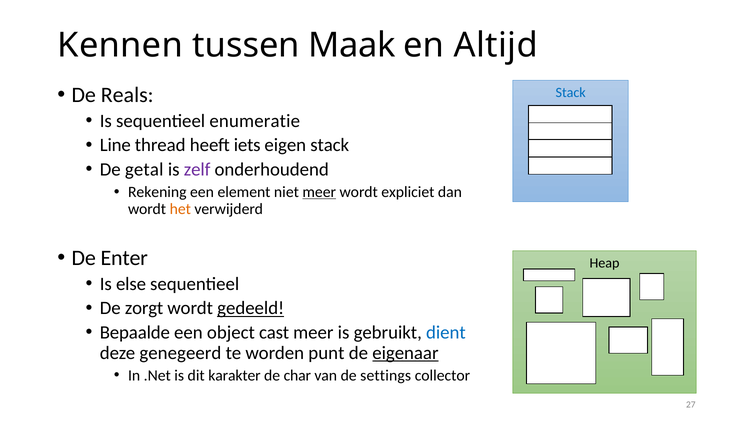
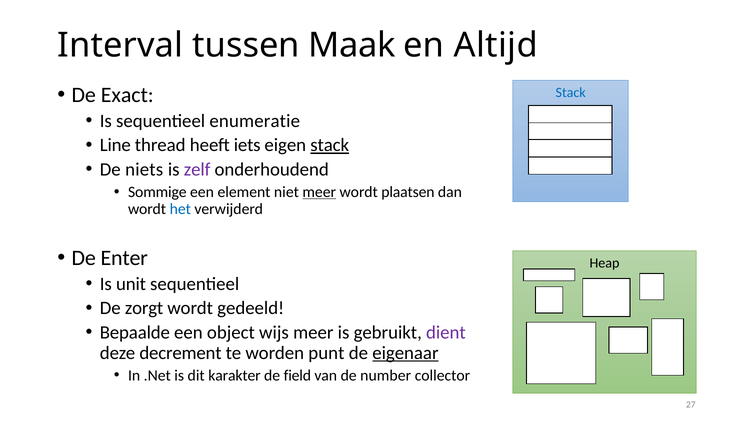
Kennen: Kennen -> Interval (120, 45)
Reals: Reals -> Exact (127, 95)
stack underline: none -> present (330, 145)
getal: getal -> niets (144, 169)
Rekening: Rekening -> Sommige (157, 192)
expliciet: expliciet -> plaatsen (408, 192)
het colour: orange -> blue (180, 209)
else: else -> unit (131, 284)
gedeeld underline: present -> none (251, 308)
cast: cast -> wijs (274, 332)
dient colour: blue -> purple (446, 332)
genegeerd: genegeerd -> decrement (180, 352)
char: char -> field (297, 375)
settings: settings -> number (386, 375)
